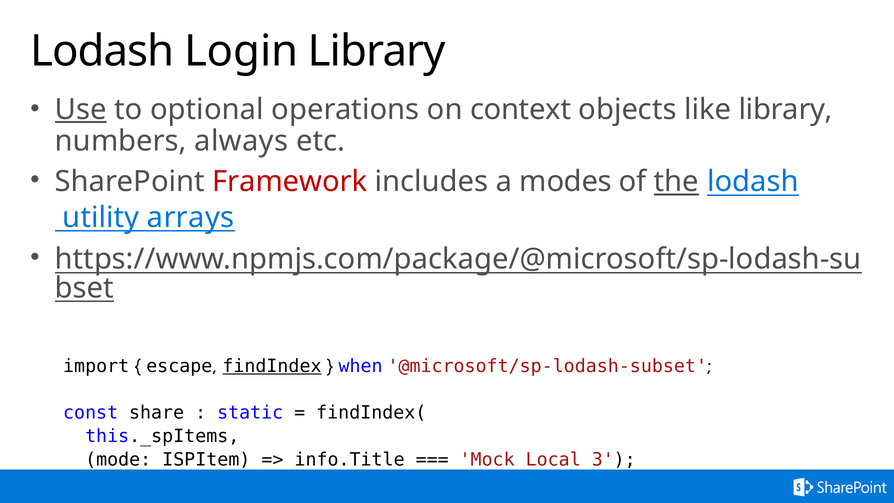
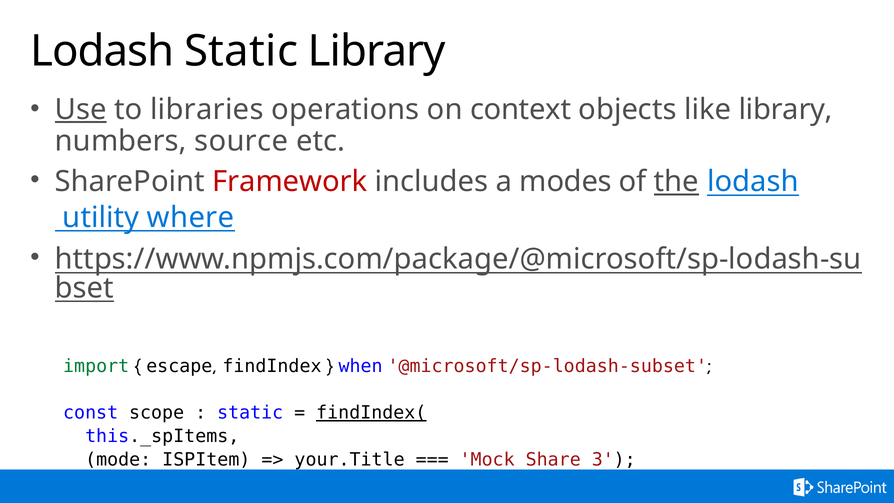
Lodash Login: Login -> Static (241, 51)
optional: optional -> libraries (207, 109)
always: always -> source (241, 141)
arrays: arrays -> where (191, 218)
import colour: black -> green (96, 366)
findIndex underline: present -> none (272, 366)
share: share -> scope (157, 413)
findIndex( underline: none -> present (371, 413)
info.Title: info.Title -> your.Title (350, 459)
Local: Local -> Share (553, 459)
